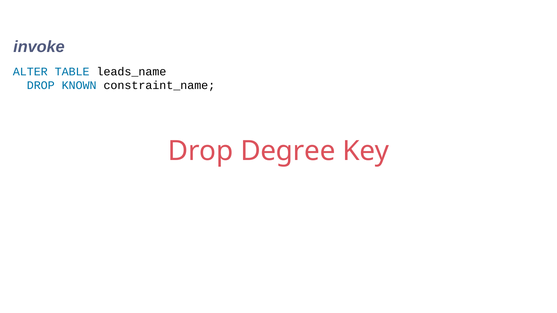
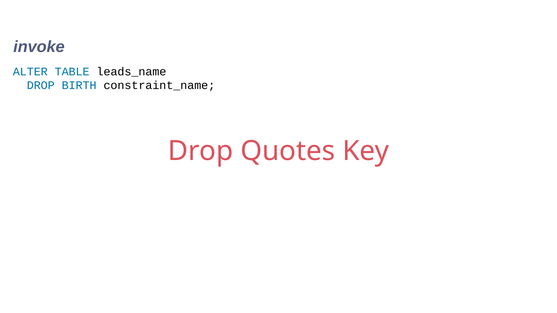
KNOWN: KNOWN -> BIRTH (79, 86)
Degree: Degree -> Quotes (288, 151)
